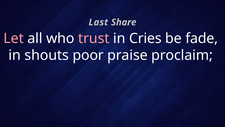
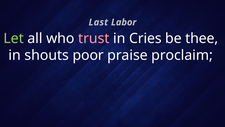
Share: Share -> Labor (124, 22)
Let colour: pink -> light green (14, 38)
fade: fade -> thee (202, 38)
